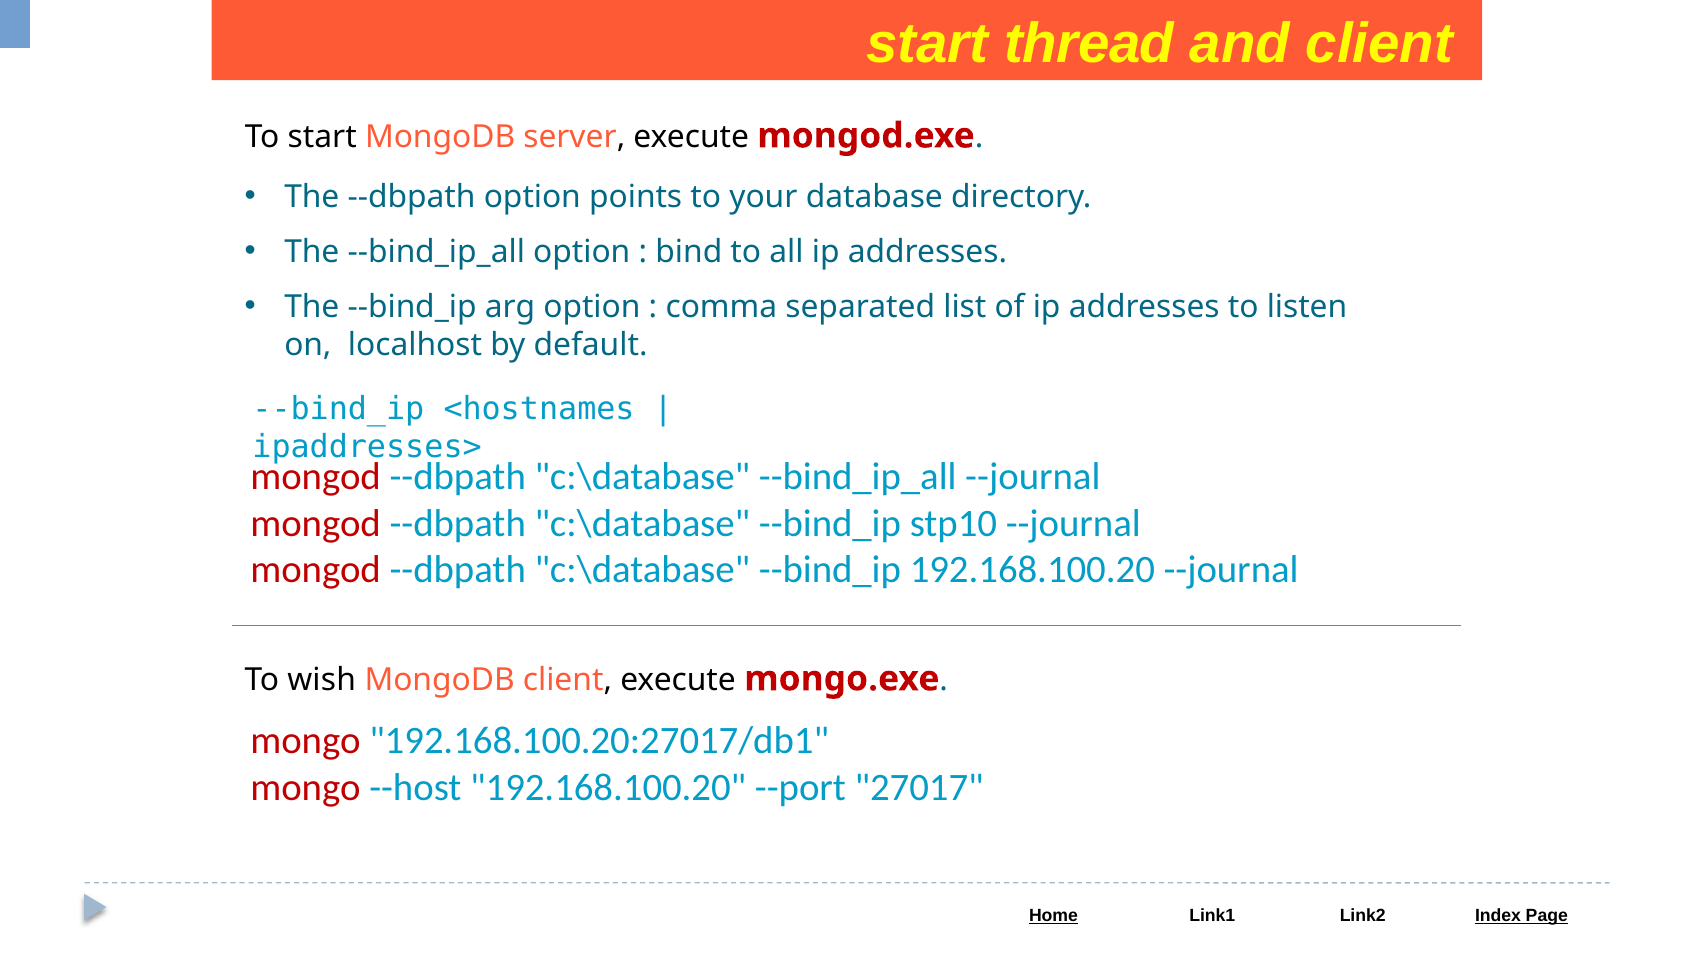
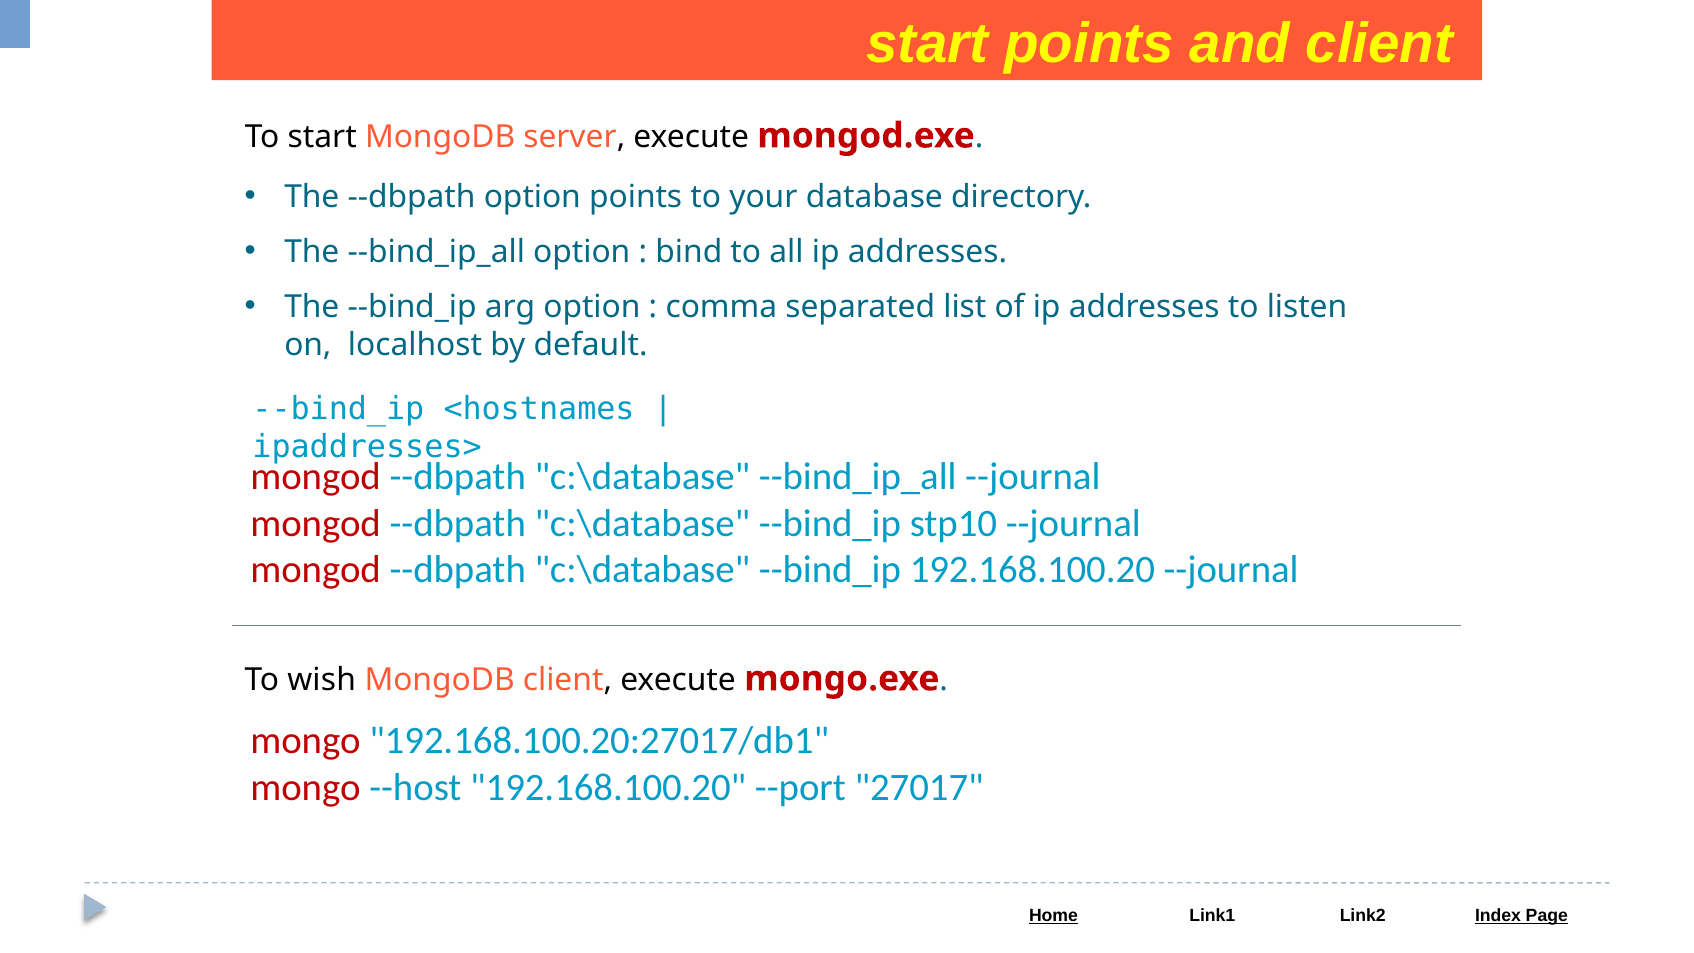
start thread: thread -> points (1089, 44)
